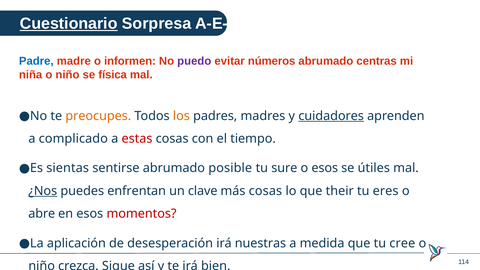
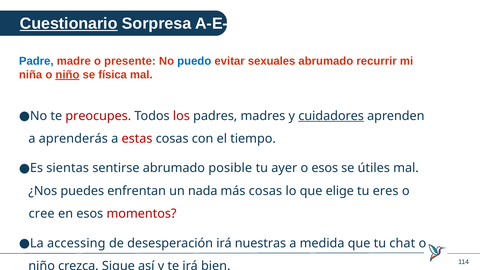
informen: informen -> presente (130, 61)
puedo colour: purple -> blue (194, 61)
números: números -> sexuales (272, 61)
centras: centras -> recurrir (377, 61)
niño underline: none -> present (67, 75)
preocupes colour: orange -> red (98, 116)
los colour: orange -> red (181, 116)
complicado: complicado -> aprenderás (73, 139)
sure: sure -> ayer (284, 168)
¿Nos underline: present -> none (43, 191)
clave: clave -> nada (203, 191)
their: their -> elige (340, 191)
abre: abre -> cree (42, 214)
aplicación: aplicación -> accessing (76, 243)
cree: cree -> chat (402, 243)
